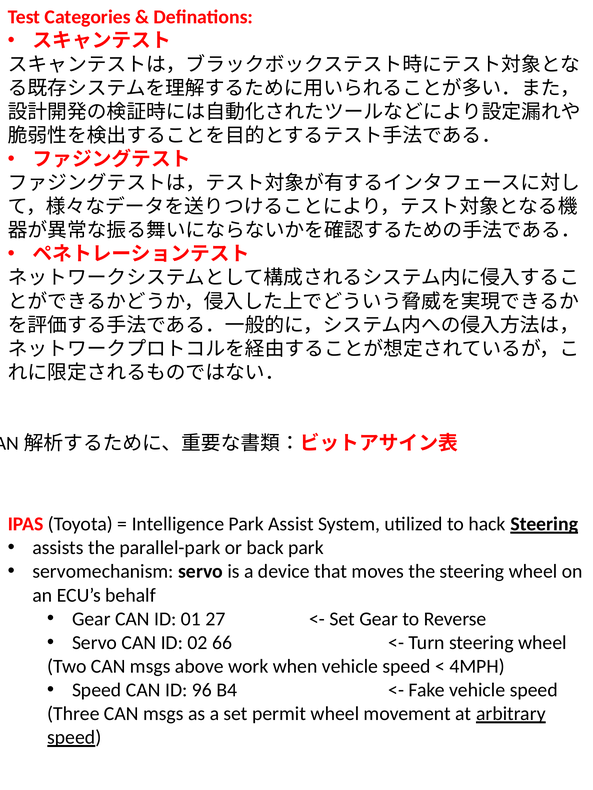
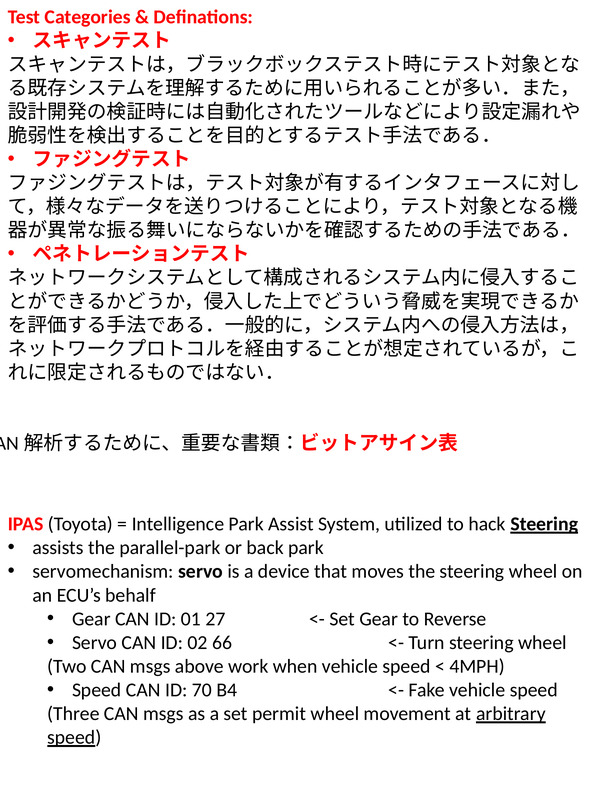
96: 96 -> 70 (202, 691)
